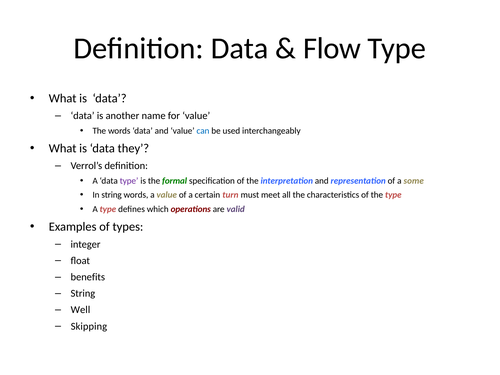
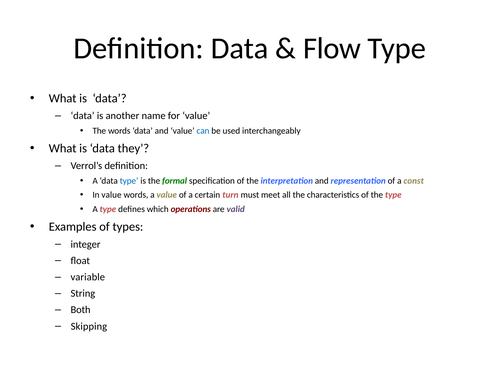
type colour: purple -> blue (129, 181)
some: some -> const (414, 181)
In string: string -> value (112, 195)
benefits: benefits -> variable (88, 277)
Well: Well -> Both (81, 310)
